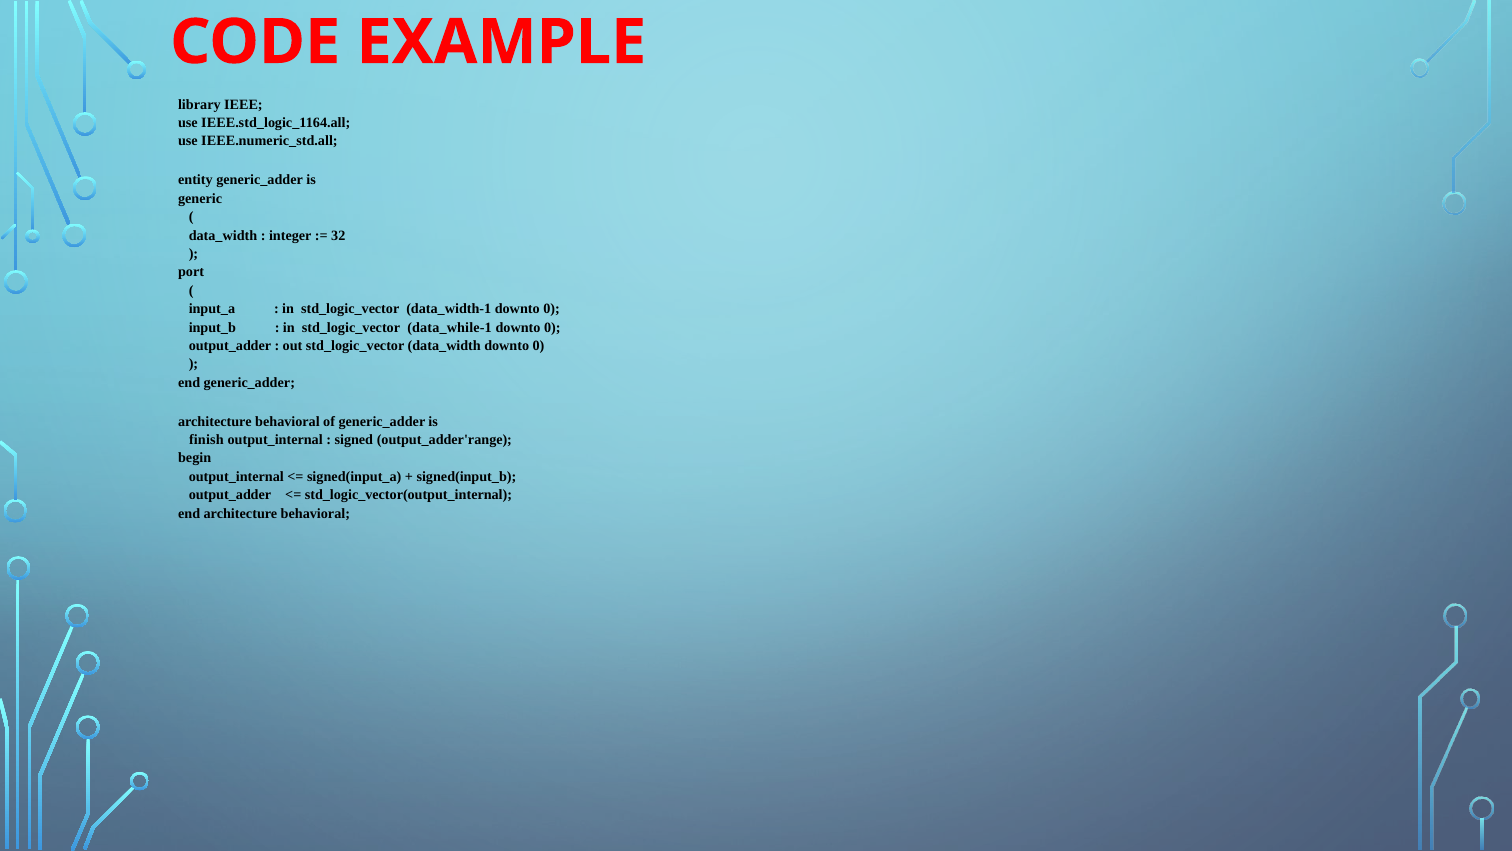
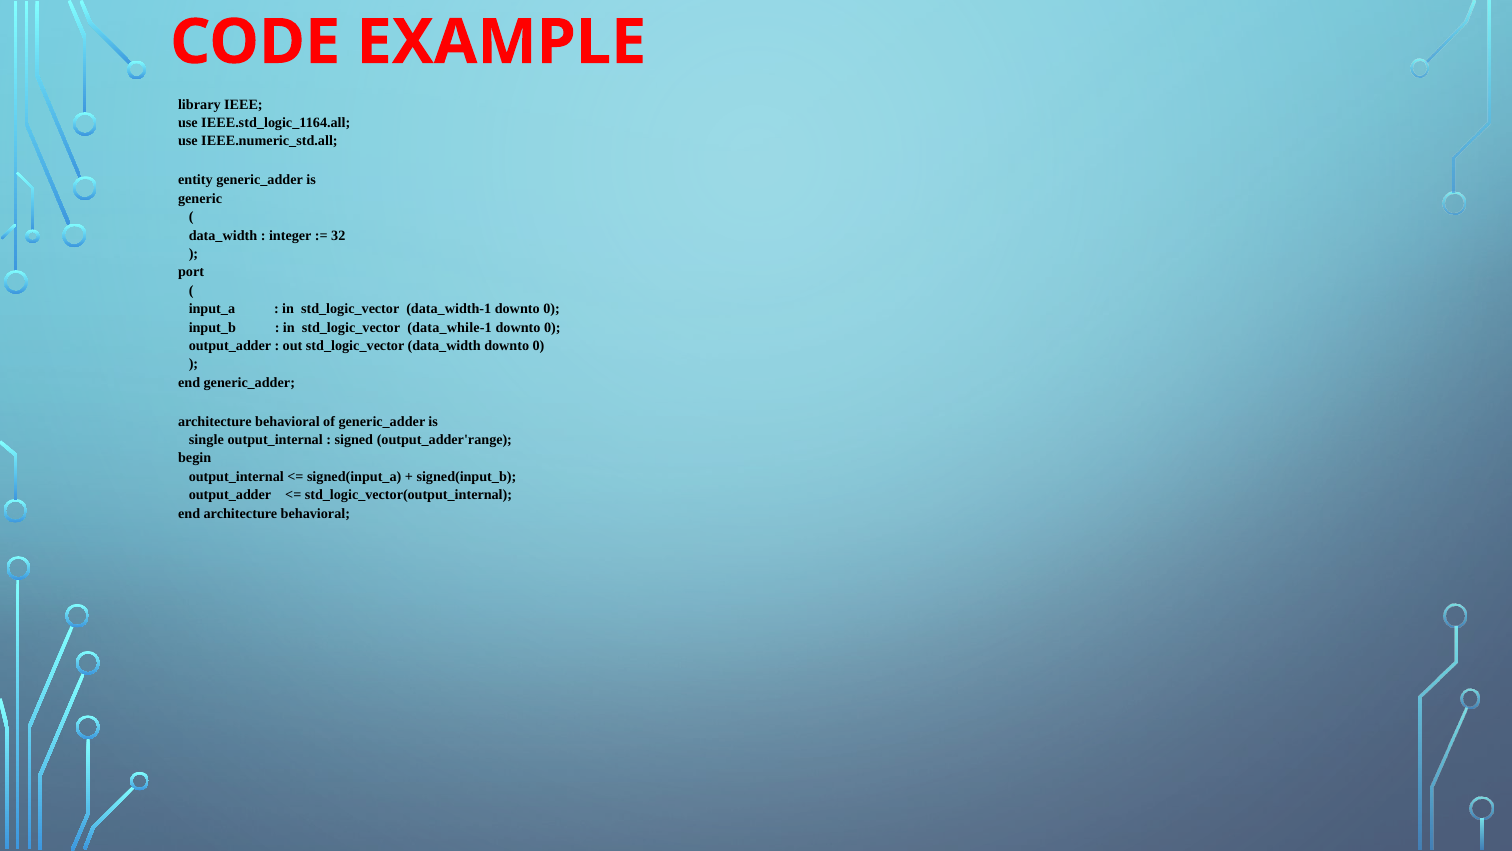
finish: finish -> single (206, 440)
